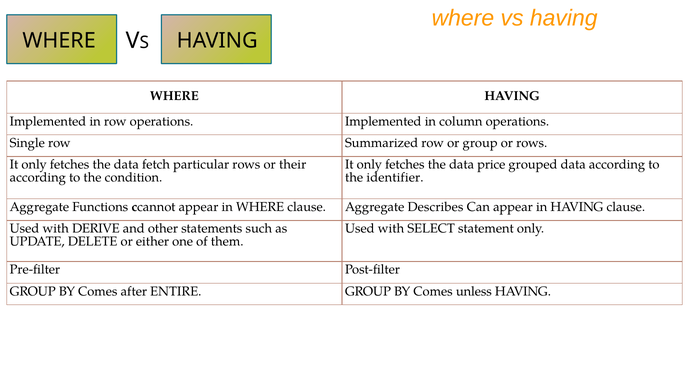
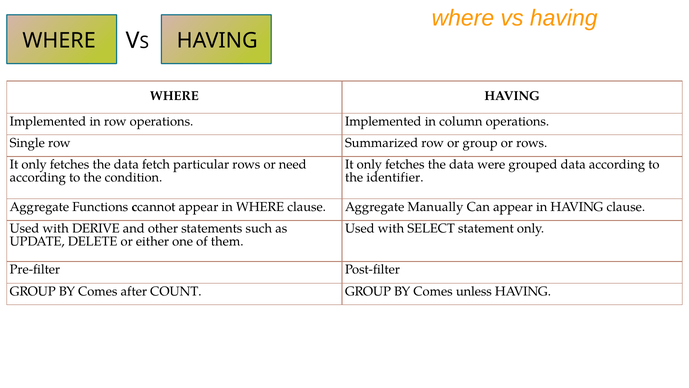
their: their -> need (293, 164)
price: price -> were (491, 164)
Describes: Describes -> Manually (435, 207)
ENTIRE: ENTIRE -> COUNT (176, 291)
